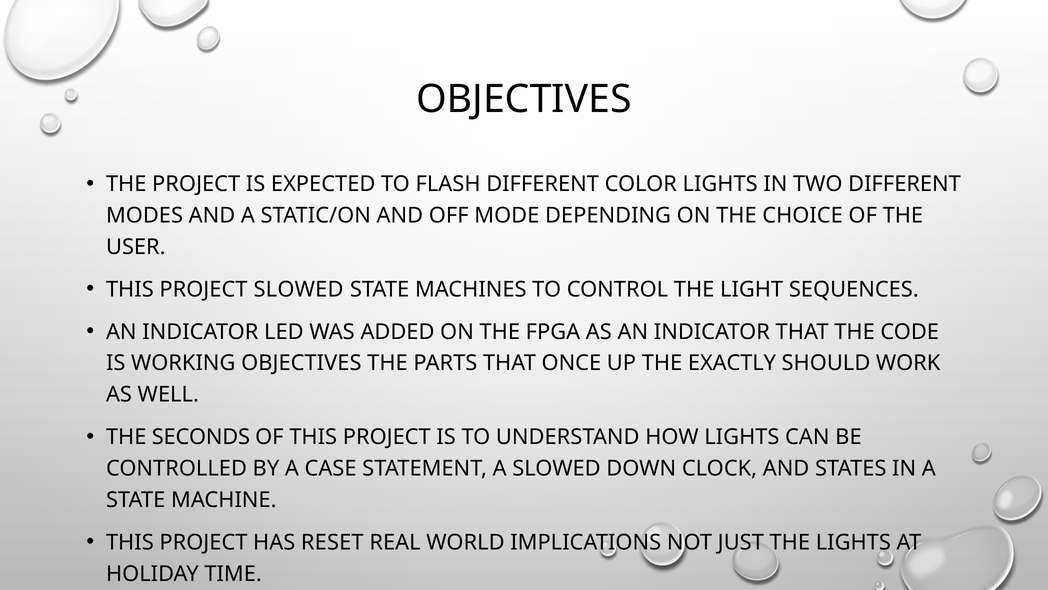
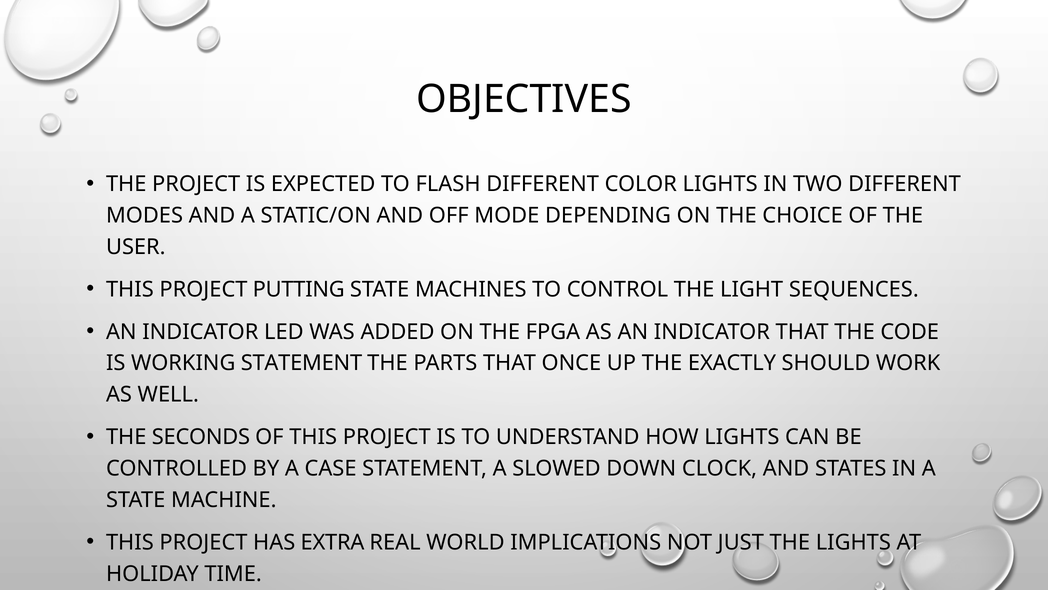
PROJECT SLOWED: SLOWED -> PUTTING (299, 289)
WORKING OBJECTIVES: OBJECTIVES -> STATEMENT (301, 363)
RESET: RESET -> EXTRA (332, 542)
